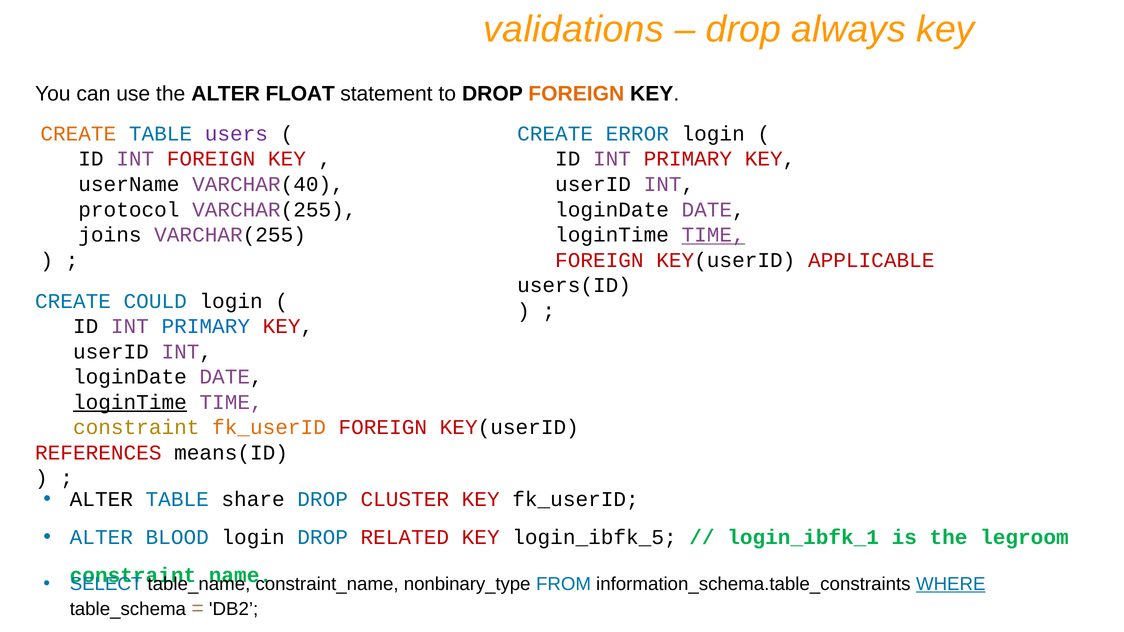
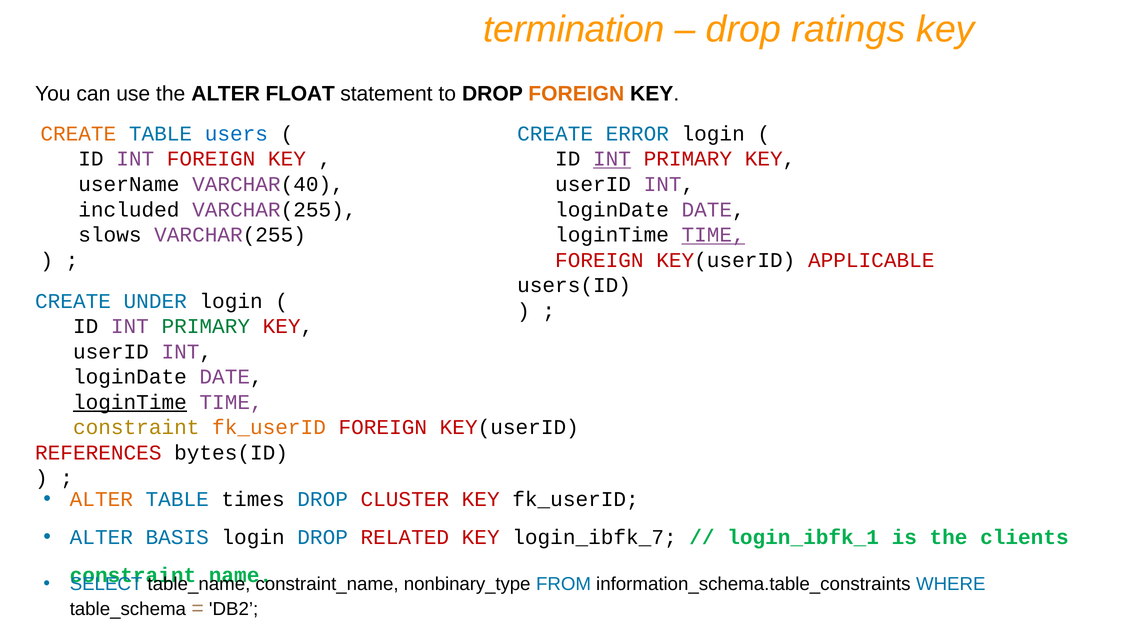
validations: validations -> termination (574, 29)
always: always -> ratings (848, 29)
users colour: purple -> blue (236, 134)
INT underline: none -> present (612, 159)
protocol: protocol -> included (129, 210)
joins: joins -> slows (110, 235)
COULD: COULD -> UNDER (155, 301)
PRIMARY colour: blue -> green (206, 326)
means(ID: means(ID -> bytes(ID (231, 453)
ALTER colour: black -> orange (101, 500)
share: share -> times (253, 500)
BLOOD: BLOOD -> BASIS (177, 538)
login_ibfk_5: login_ibfk_5 -> login_ibfk_7 (594, 538)
legroom: legroom -> clients (1024, 538)
WHERE underline: present -> none (951, 584)
